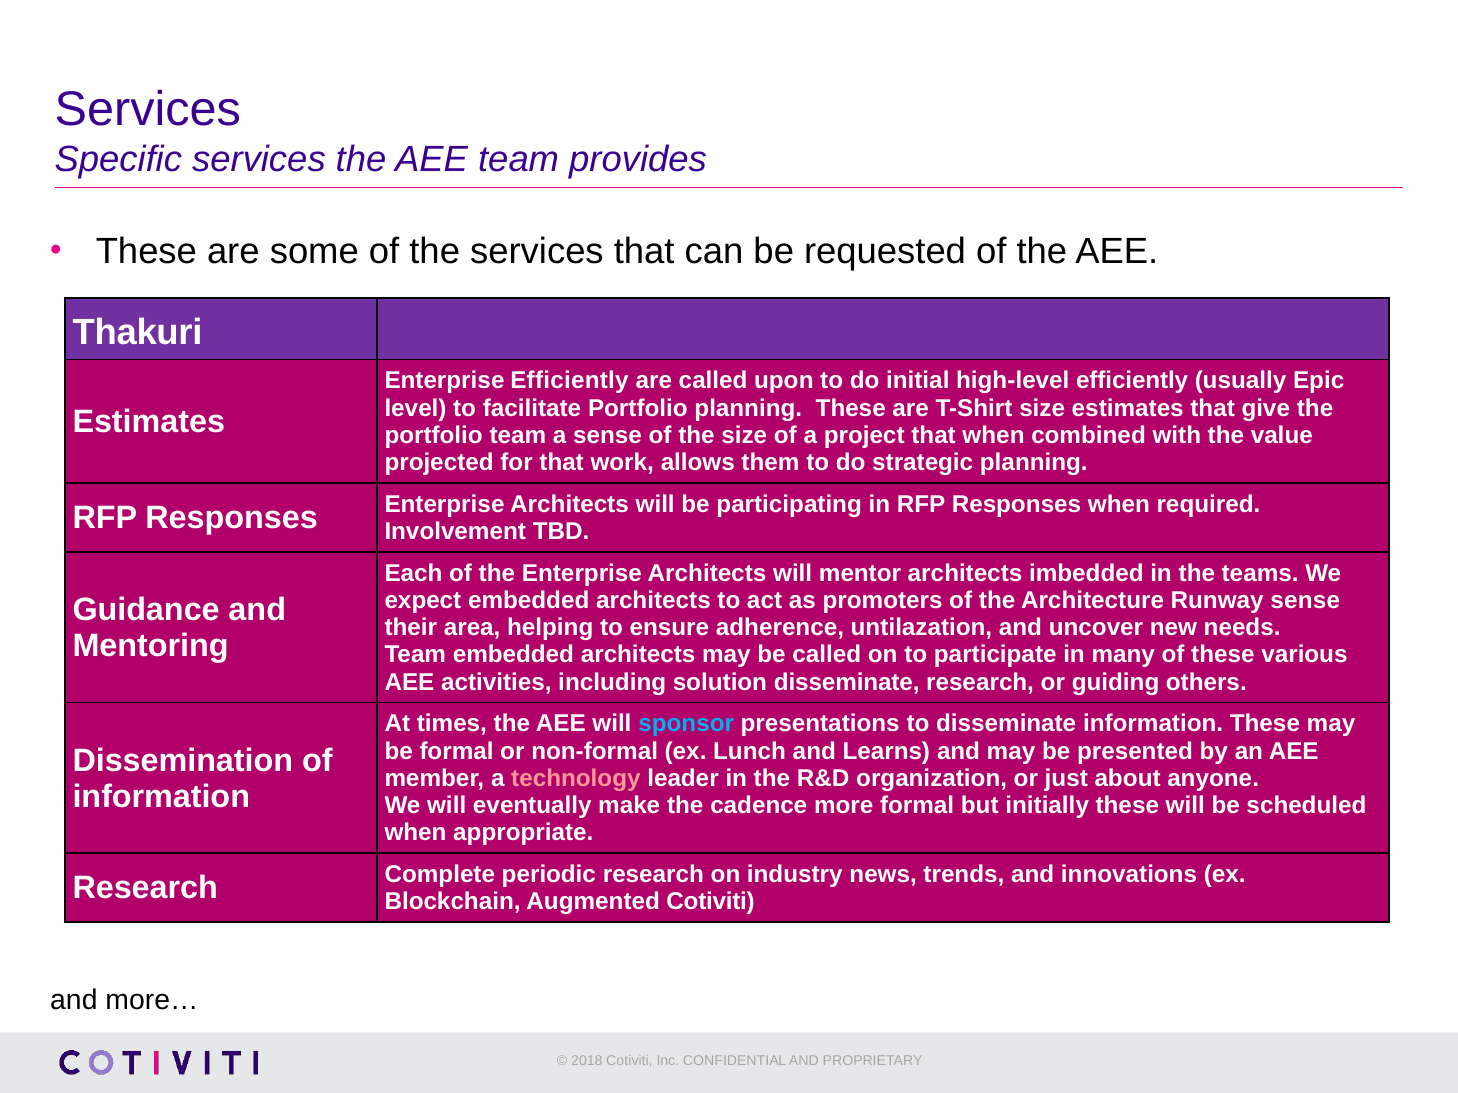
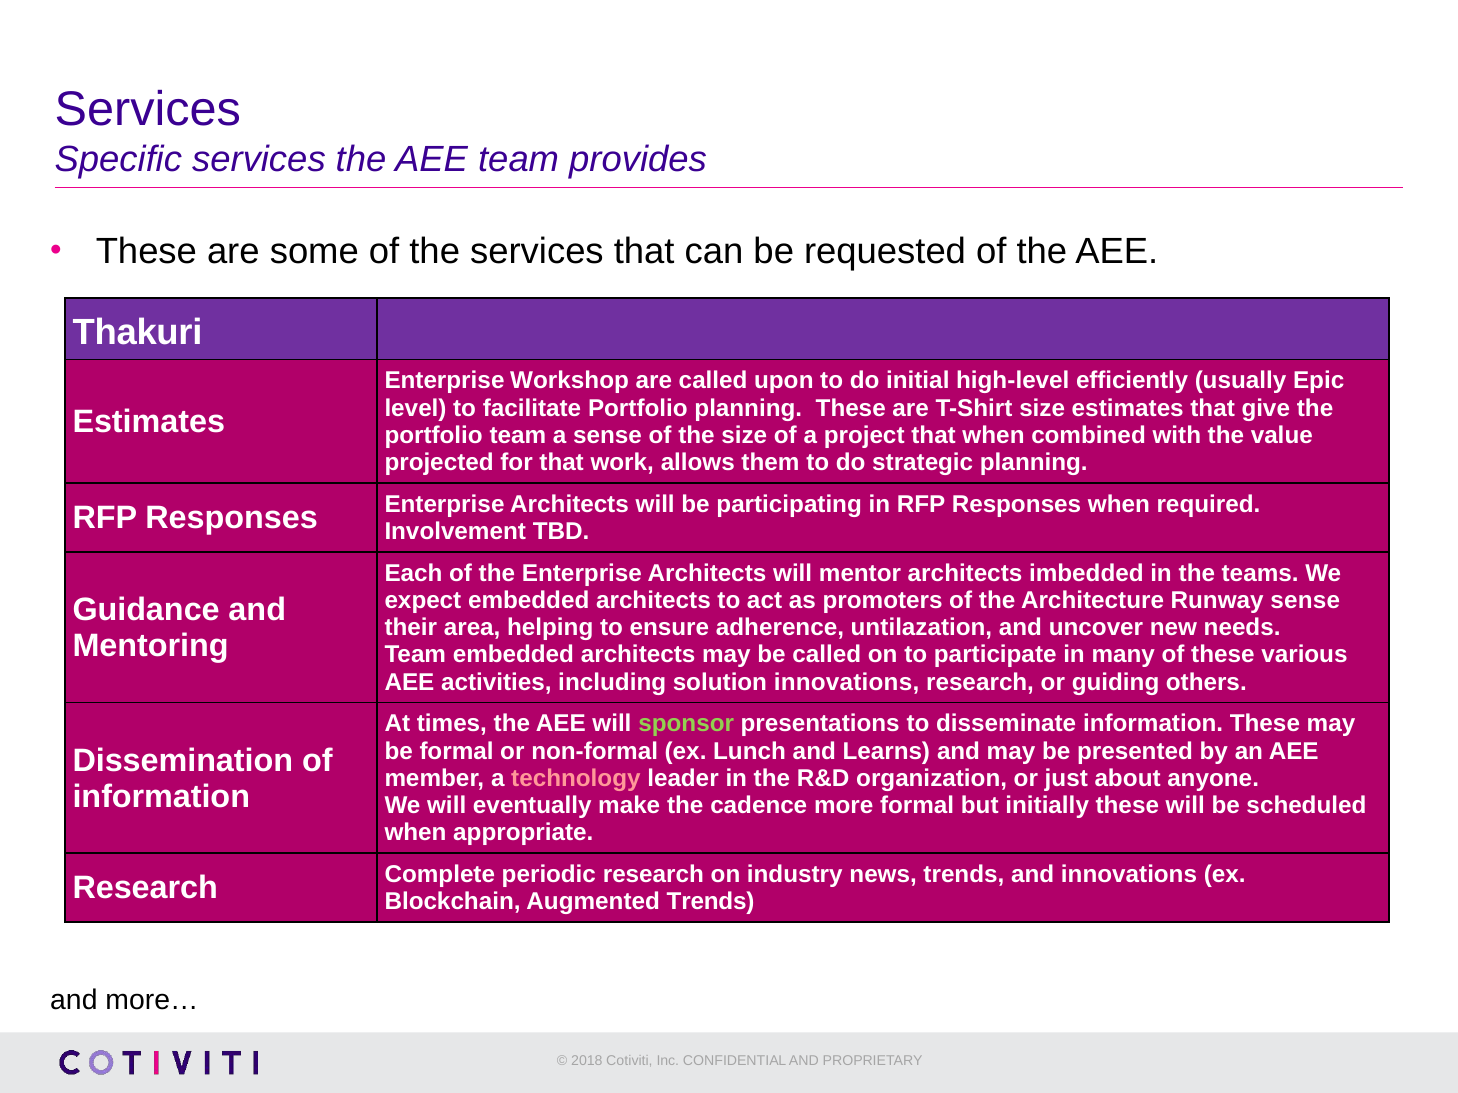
Enterprise Efficiently: Efficiently -> Workshop (570, 381)
solution disseminate: disseminate -> innovations (847, 682)
sponsor colour: light blue -> light green (686, 724)
Augmented Cotiviti: Cotiviti -> Trends (711, 902)
